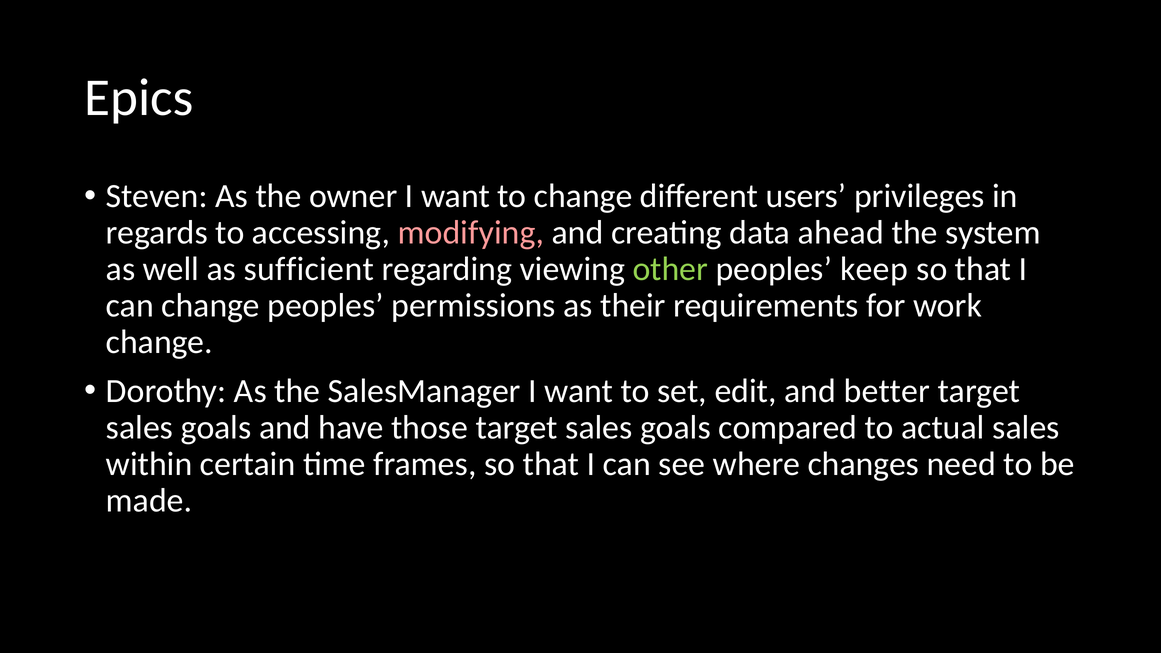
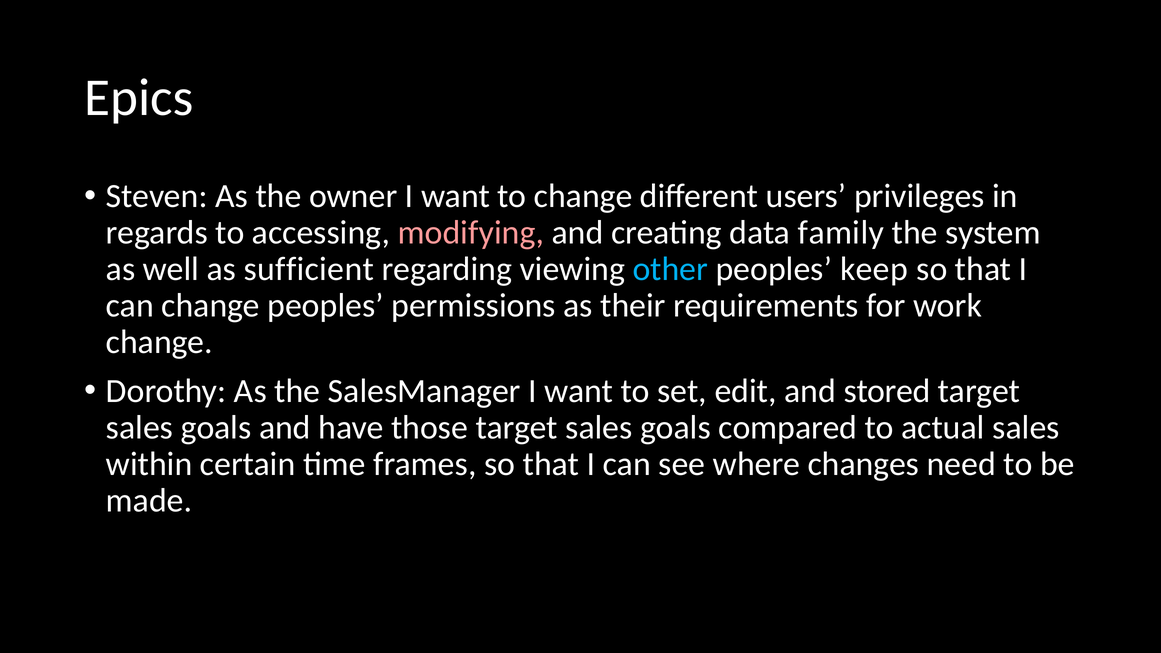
ahead: ahead -> family (841, 233)
other colour: light green -> light blue (670, 269)
better: better -> stored (887, 391)
